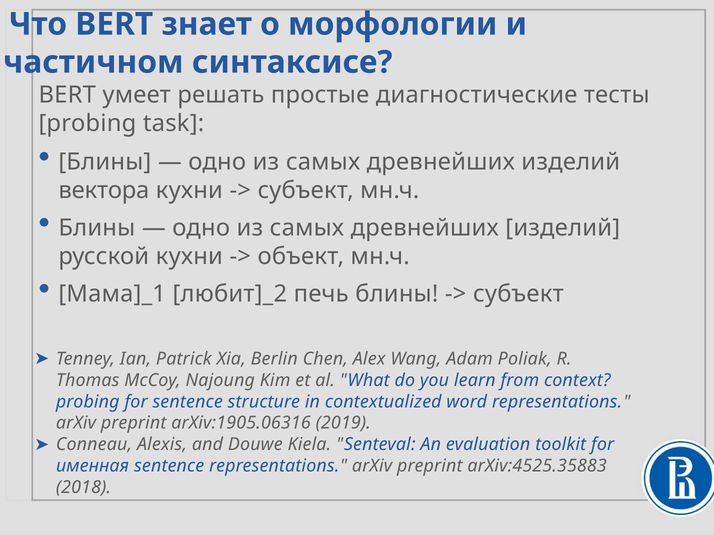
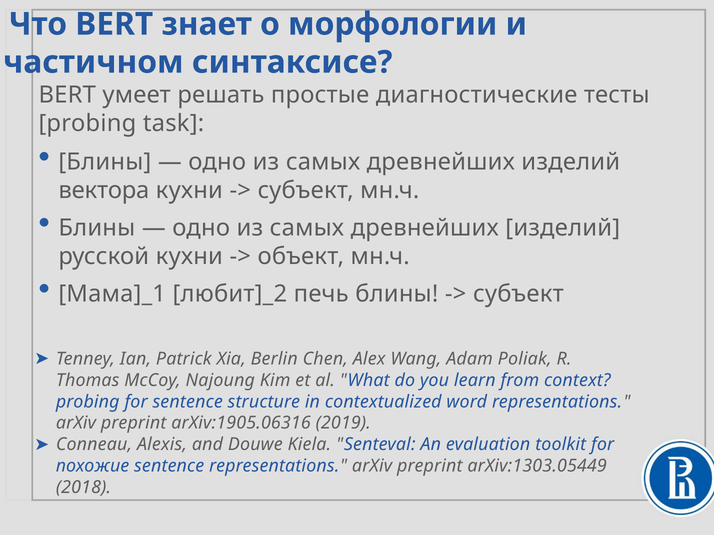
именная: именная -> похожие (93, 466)
arXiv:4525.35883: arXiv:4525.35883 -> arXiv:1303.05449 (537, 466)
